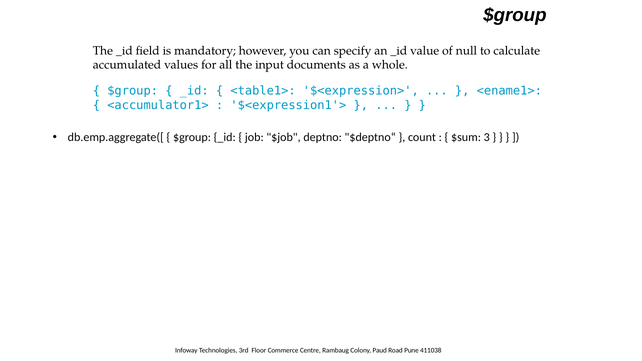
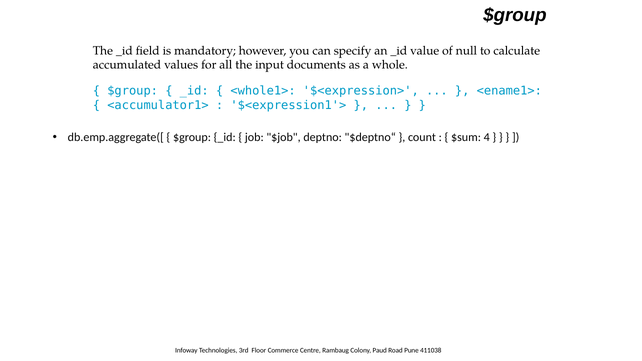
<table1>: <table1> -> <whole1> (263, 91)
3: 3 -> 4 (487, 137)
